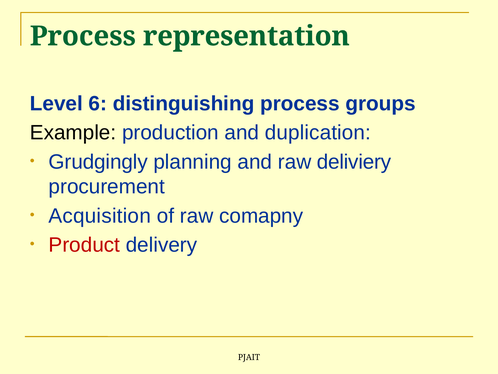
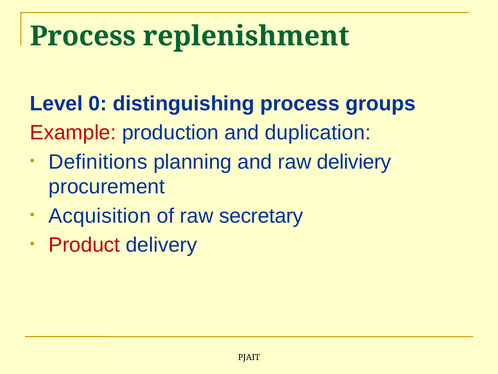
representation: representation -> replenishment (246, 36)
6: 6 -> 0 (98, 104)
Example colour: black -> red (73, 133)
Grudgingly: Grudgingly -> Definitions (98, 162)
comapny: comapny -> secretary (261, 216)
